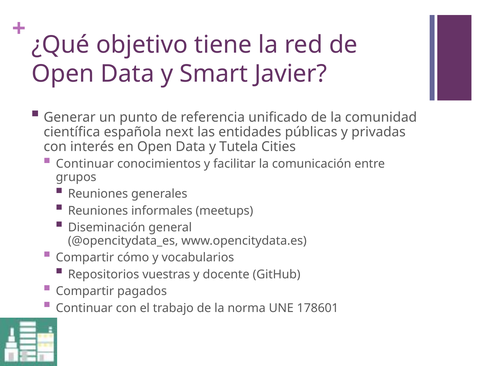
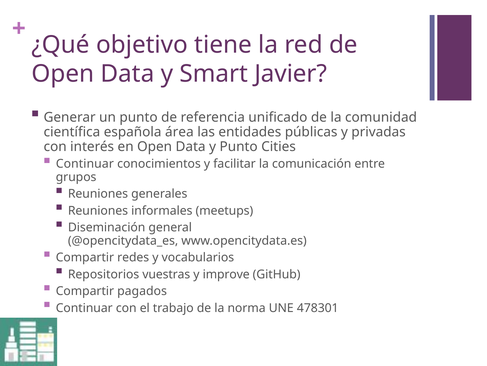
next: next -> área (179, 132)
y Tutela: Tutela -> Punto (239, 146)
cómo: cómo -> redes (133, 257)
docente: docente -> improve (226, 274)
178601: 178601 -> 478301 (318, 307)
